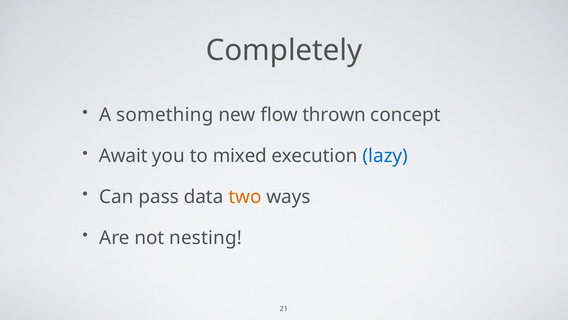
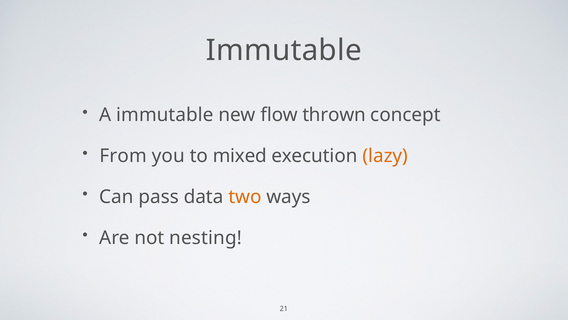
Completely: Completely -> Immutable (284, 50)
A something: something -> immutable (165, 115)
Await: Await -> From (123, 156)
lazy colour: blue -> orange (385, 156)
